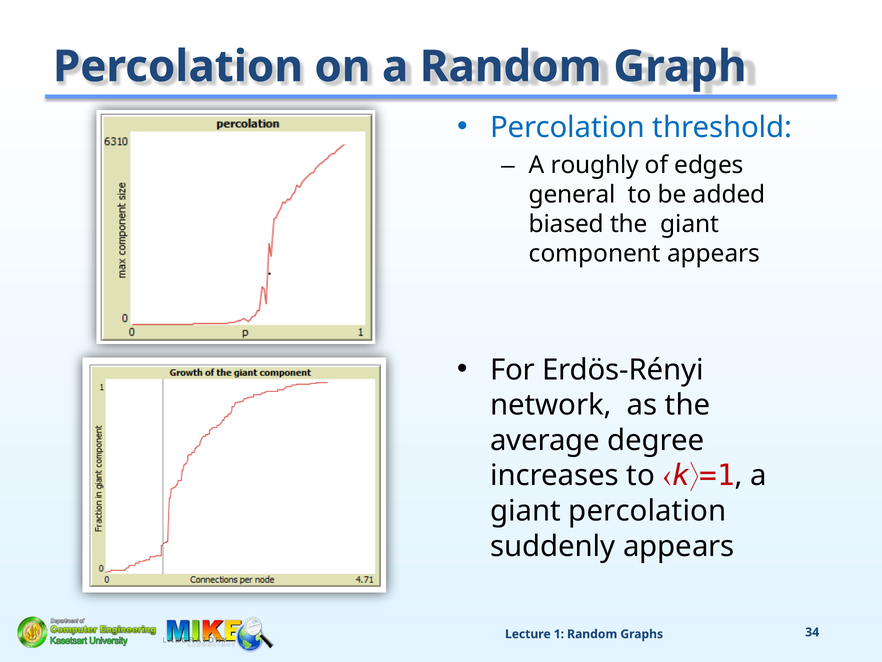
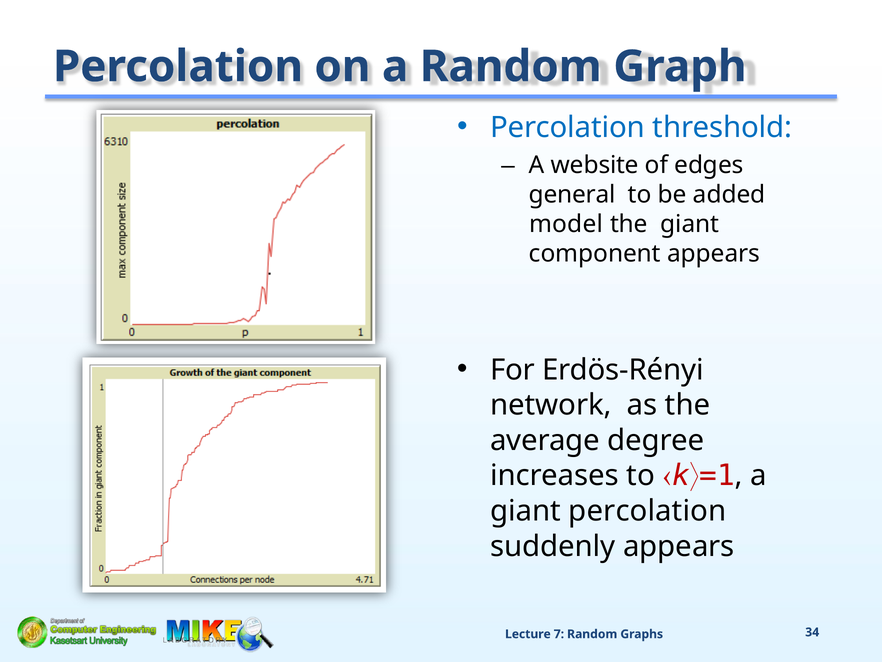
roughly: roughly -> website (595, 165)
biased: biased -> model (566, 224)
1: 1 -> 7 (559, 634)
